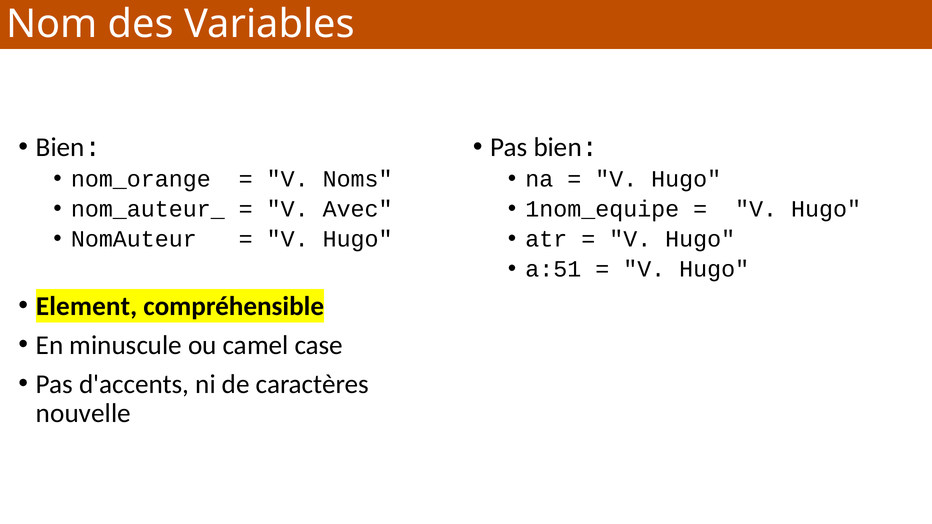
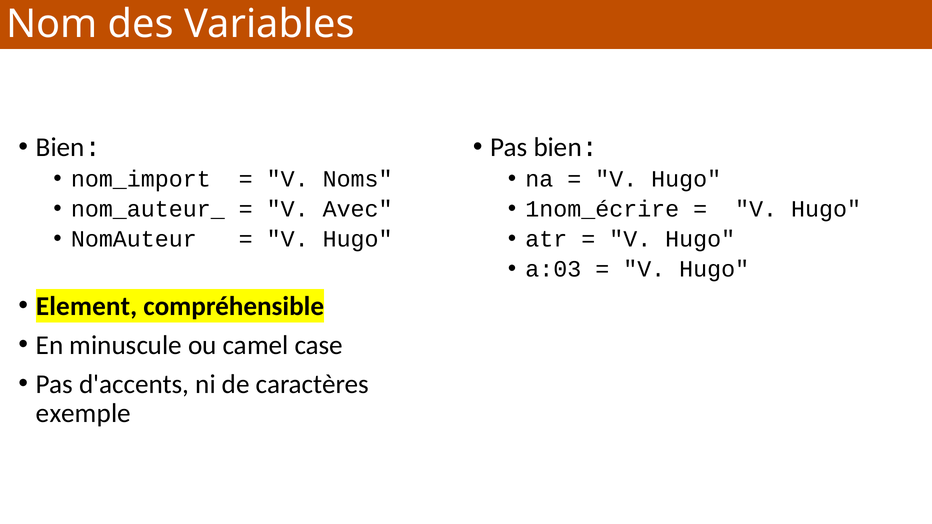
nom_orange: nom_orange -> nom_import (141, 179)
1nom_equipe: 1nom_equipe -> 1nom_écrire (602, 209)
a:51: a:51 -> a:03 (553, 269)
nouvelle: nouvelle -> exemple (83, 414)
